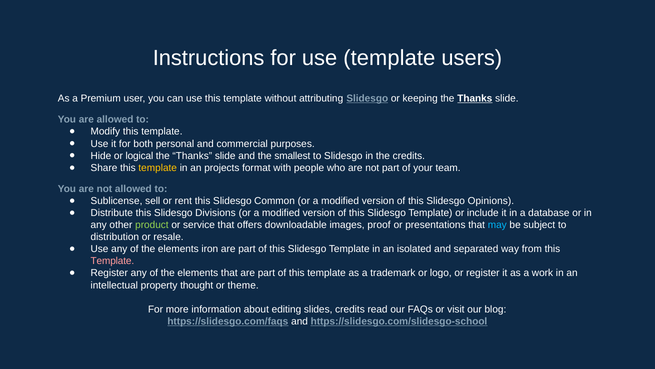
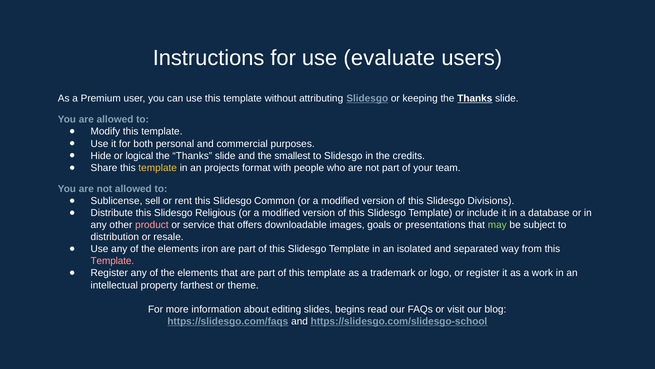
use template: template -> evaluate (389, 58)
Opinions: Opinions -> Divisions (491, 201)
Divisions: Divisions -> Religious (216, 213)
product colour: light green -> pink (152, 225)
proof: proof -> goals (379, 225)
may colour: light blue -> light green (497, 225)
thought: thought -> farthest (197, 285)
slides credits: credits -> begins (350, 309)
